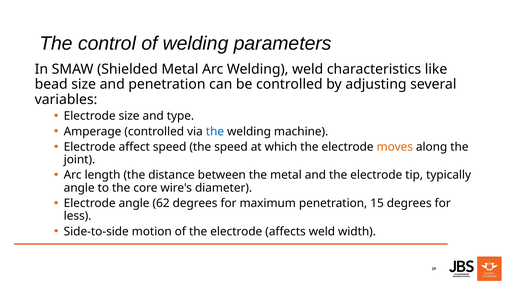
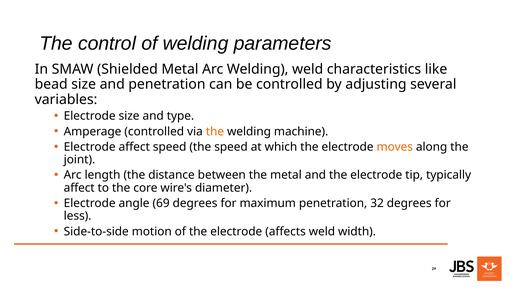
the colour: blue -> orange (215, 132)
angle: angle -> affect (79, 188)
62: 62 -> 69 (161, 203)
15: 15 -> 32 (377, 203)
